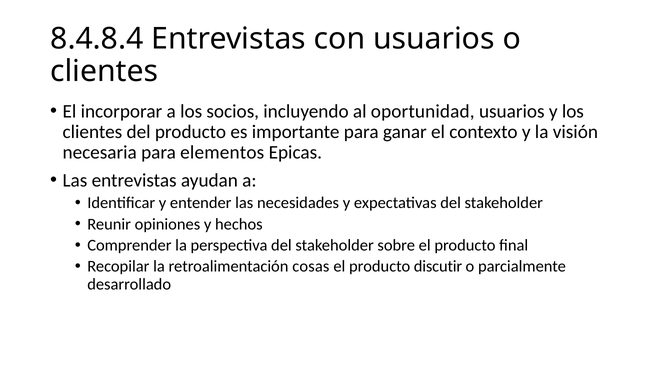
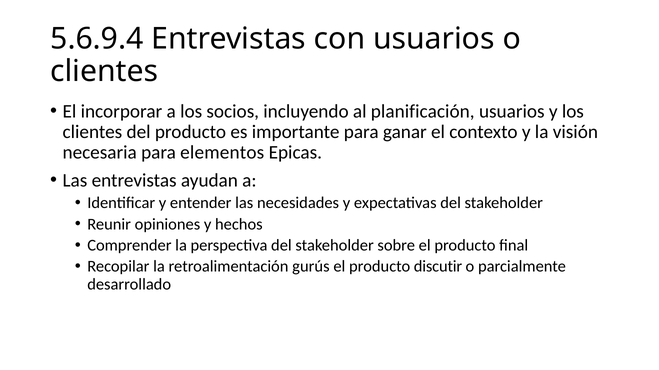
8.4.8.4: 8.4.8.4 -> 5.6.9.4 (97, 39)
oportunidad: oportunidad -> planificación (423, 111)
cosas: cosas -> gurús (311, 267)
